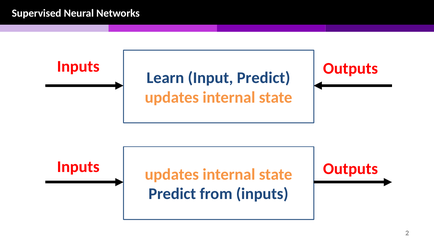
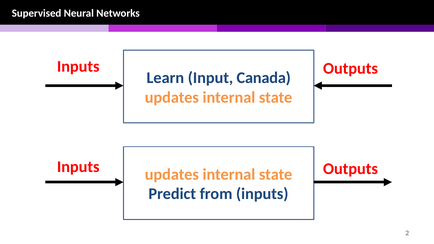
Input Predict: Predict -> Canada (264, 78)
